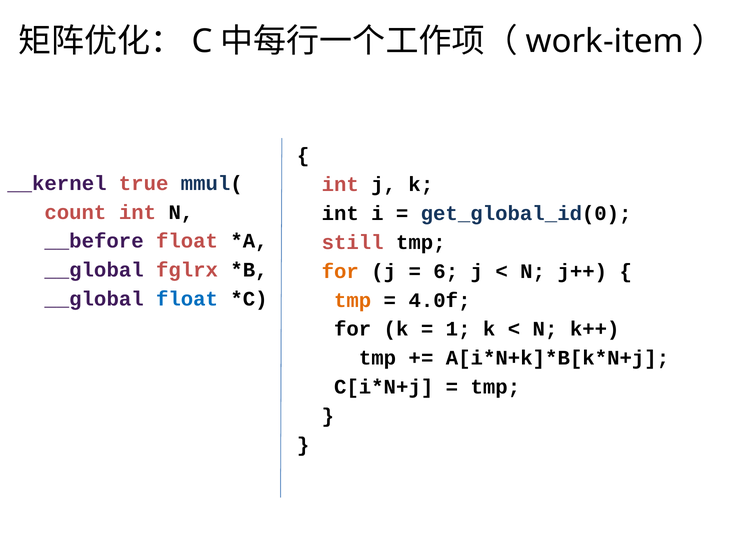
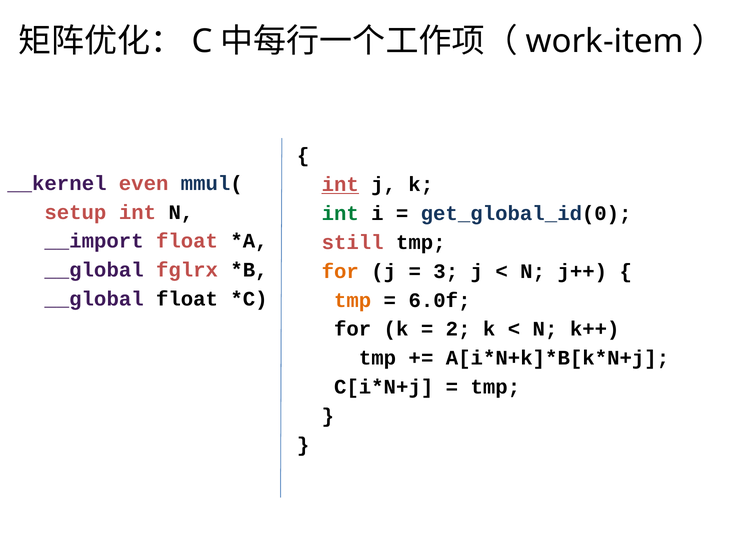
true: true -> even (144, 183)
int underline: none -> present (340, 185)
count: count -> setup (75, 212)
int colour: black -> green (340, 214)
__before: __before -> __import (94, 241)
6: 6 -> 3 (446, 271)
float colour: blue -> black (187, 299)
4.0f: 4.0f -> 6.0f (440, 300)
1: 1 -> 2 (458, 329)
